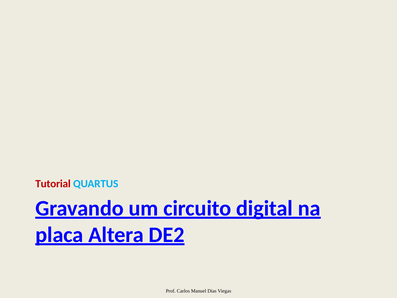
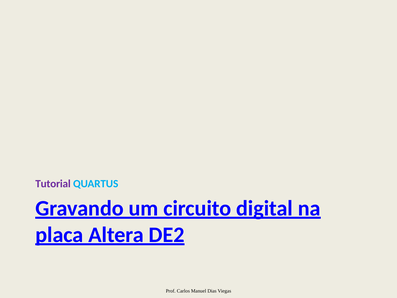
Tutorial colour: red -> purple (53, 183)
